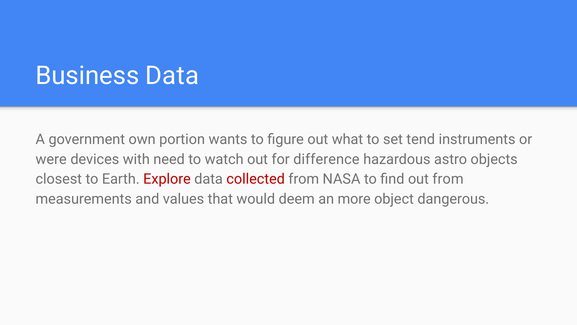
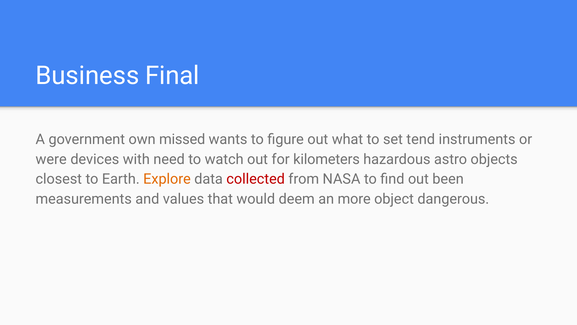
Business Data: Data -> Final (172, 76)
portion: portion -> missed (182, 139)
difference: difference -> kilometers (327, 159)
Explore colour: red -> orange (167, 179)
out from: from -> been (448, 179)
